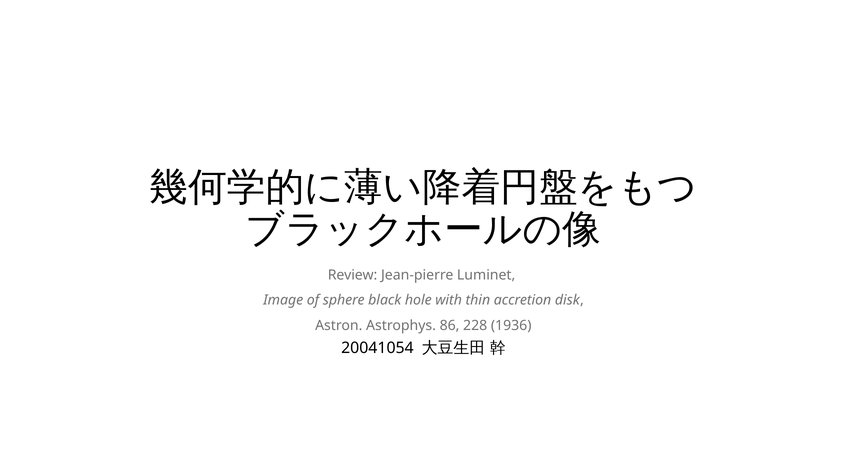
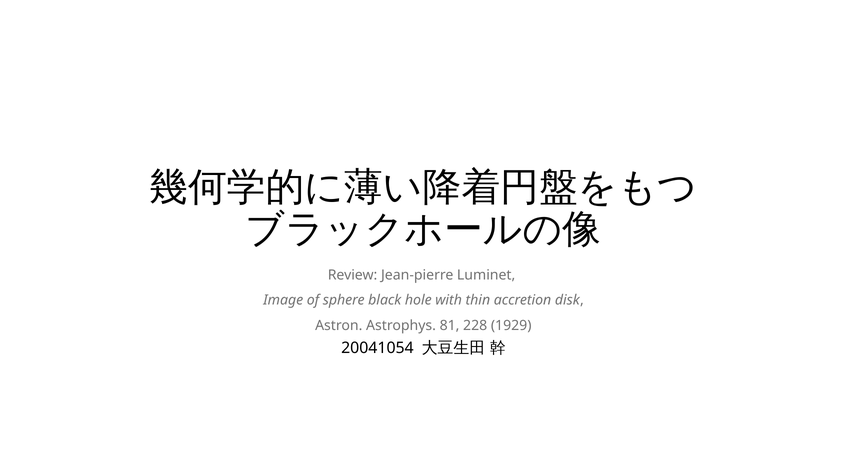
86: 86 -> 81 (450, 326)
1936: 1936 -> 1929 (511, 326)
